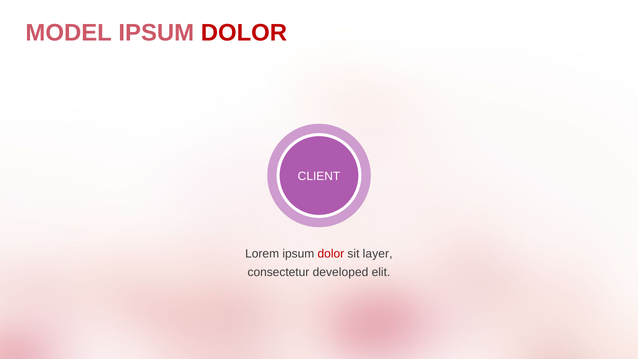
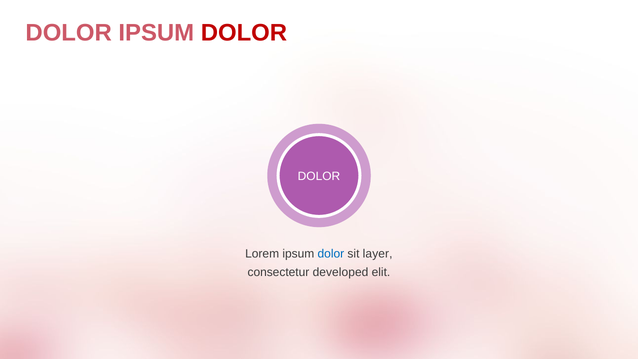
MODEL: MODEL -> DOLOR (69, 33)
CLIENT: CLIENT -> DOLOR (319, 176)
dolor colour: red -> blue (331, 254)
